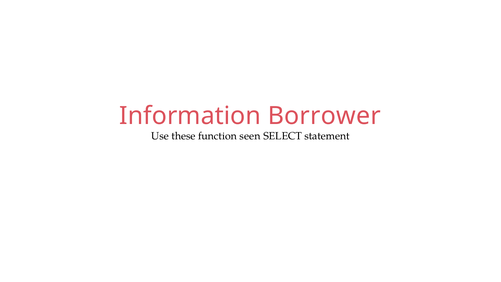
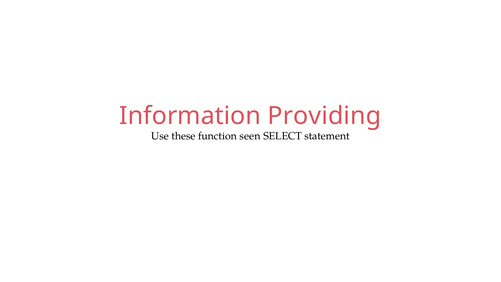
Borrower: Borrower -> Providing (324, 116)
